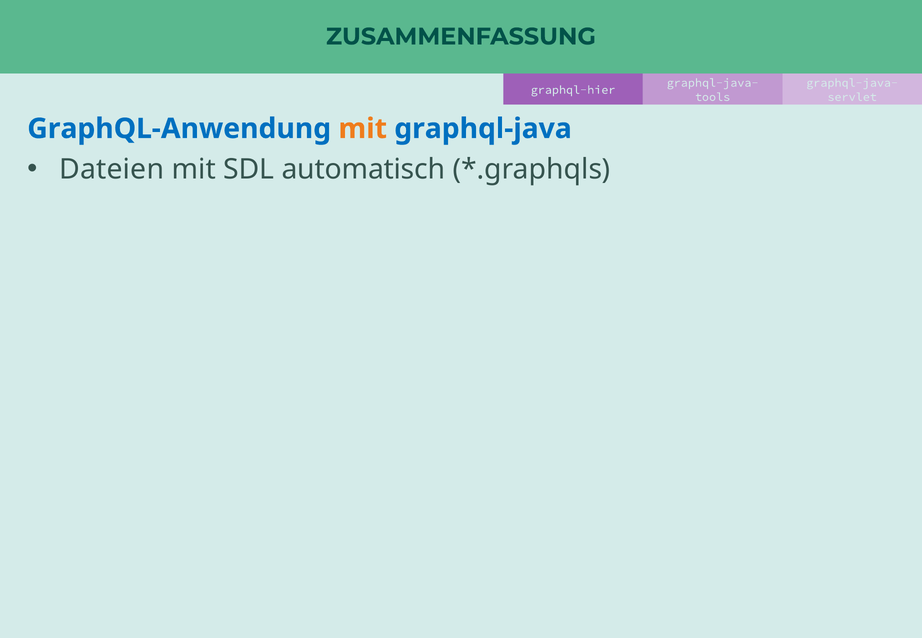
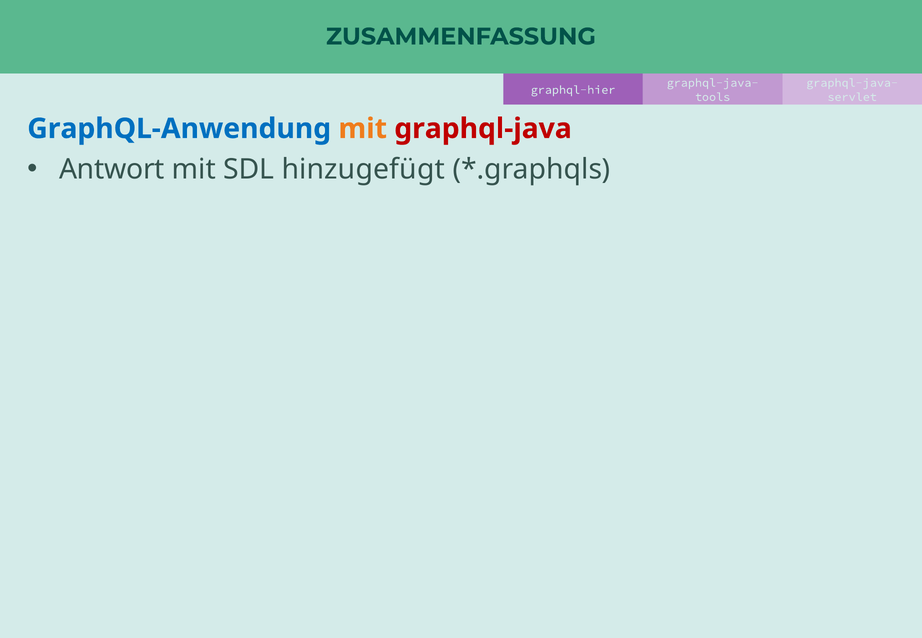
graphql-java colour: blue -> red (483, 129)
Dateien: Dateien -> Antwort (112, 170)
automatisch: automatisch -> hinzugefügt (363, 170)
